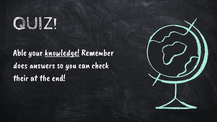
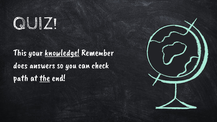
Able: Able -> This (20, 53)
their: their -> path (21, 78)
the underline: none -> present (45, 78)
